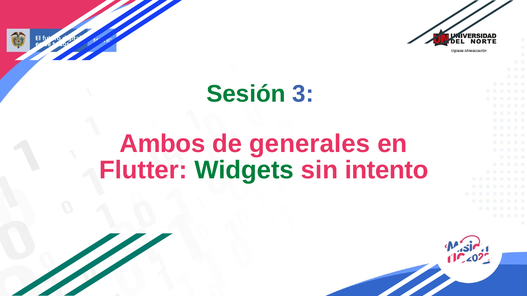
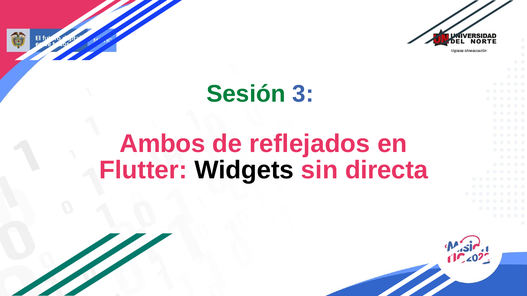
generales: generales -> reflejados (310, 144)
Widgets colour: green -> black (244, 170)
intento: intento -> directa (387, 170)
